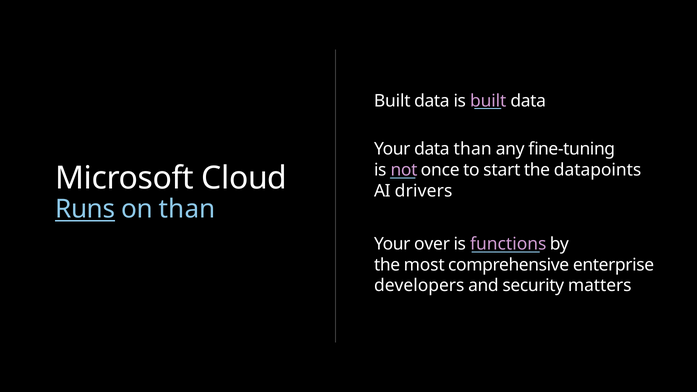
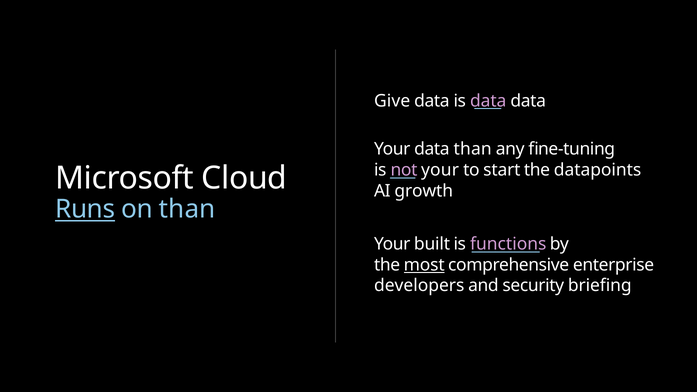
Built: Built -> Give (392, 101)
is built: built -> data (488, 101)
not once: once -> your (440, 170)
drivers: drivers -> growth (424, 191)
over: over -> built (432, 244)
most underline: none -> present (424, 265)
matters: matters -> briefing (600, 286)
